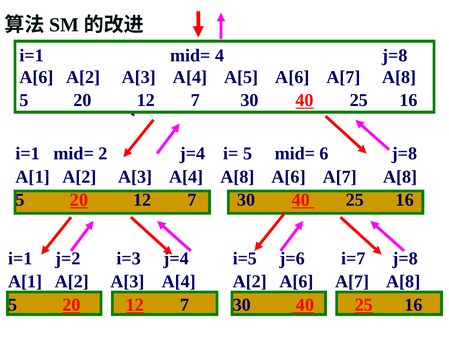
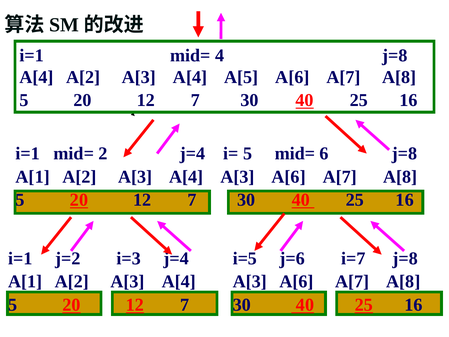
A[6: A[6 -> A[4 (36, 77)
A[4 A[8: A[8 -> A[3 (237, 177)
A[2: A[2 -> A[3 (250, 281)
